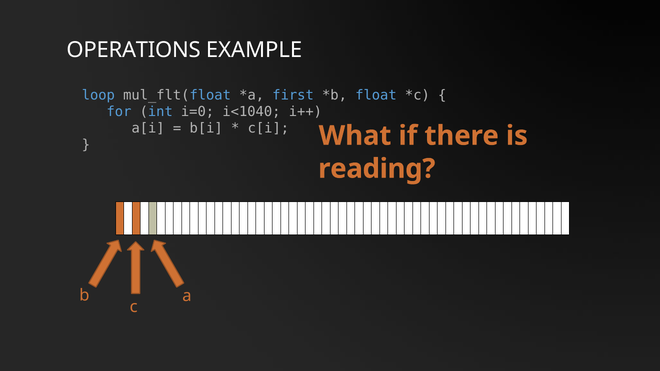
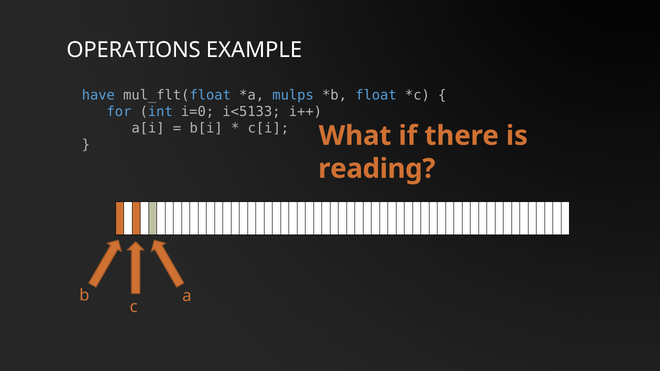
loop: loop -> have (98, 95)
first: first -> mulps (293, 95)
i<1040: i<1040 -> i<5133 (251, 112)
